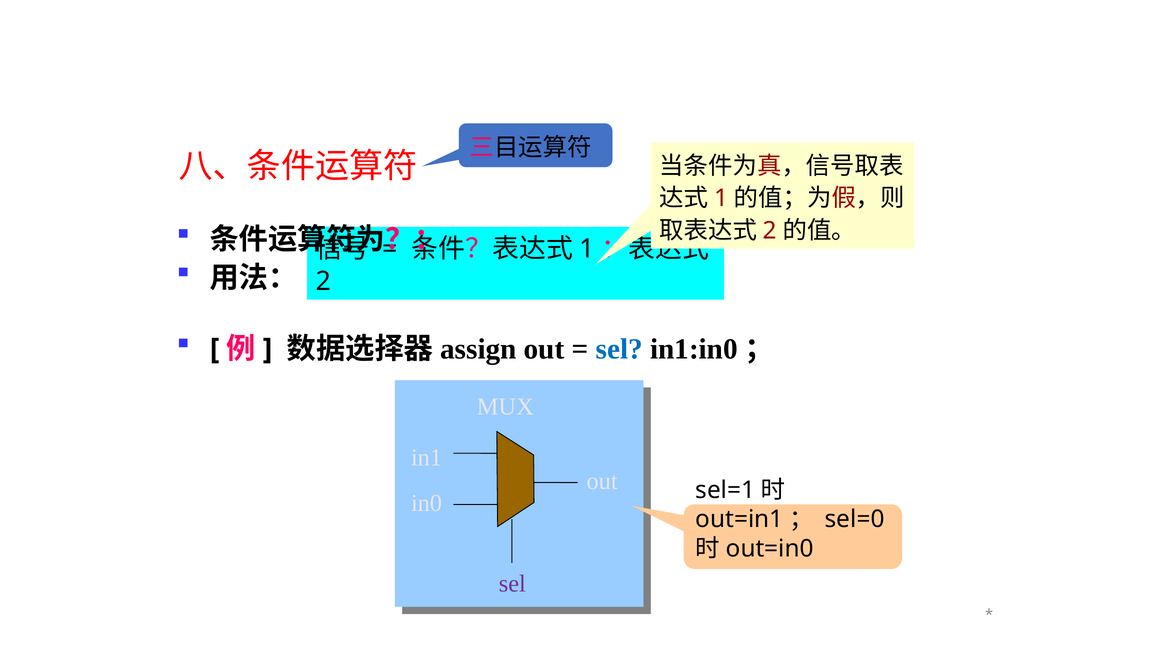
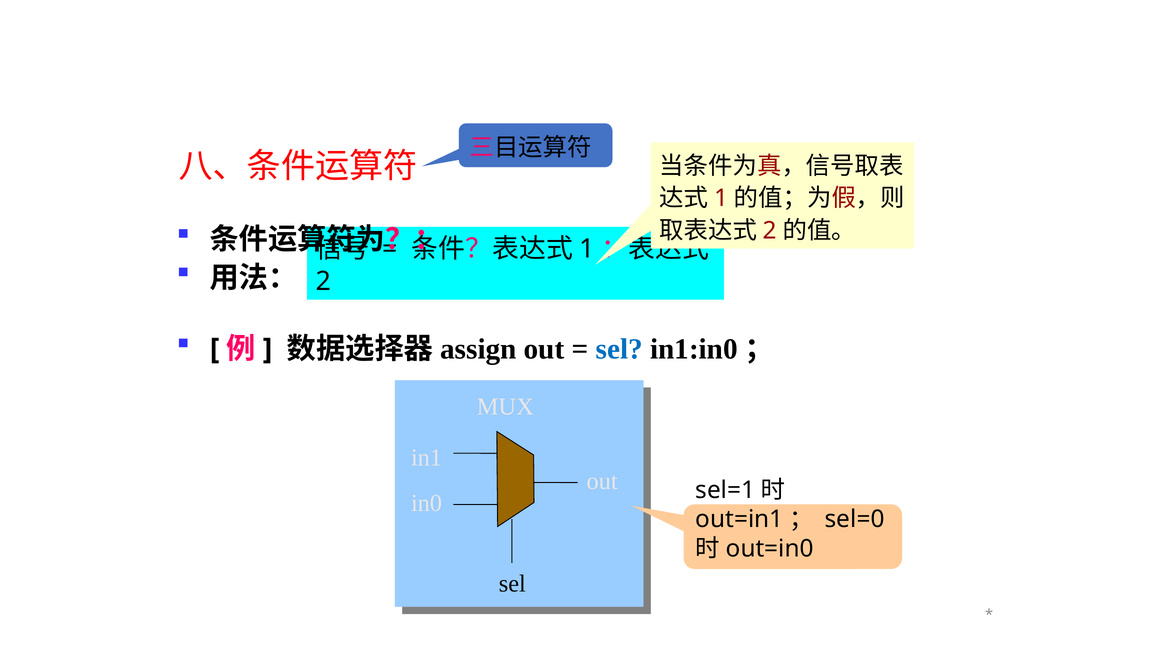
sel colour: purple -> black (512, 584)
